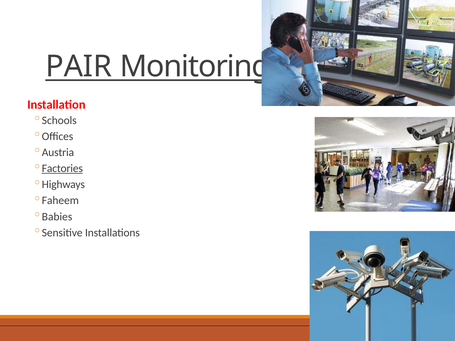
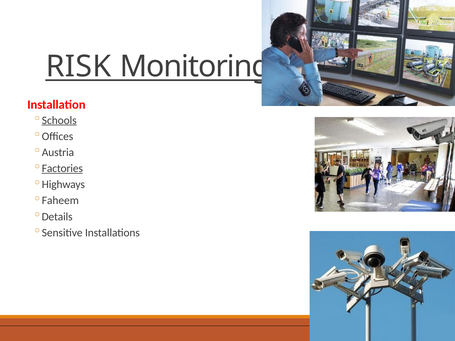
PAIR: PAIR -> RISK (78, 66)
Schools underline: none -> present (59, 120)
Babies: Babies -> Details (57, 217)
